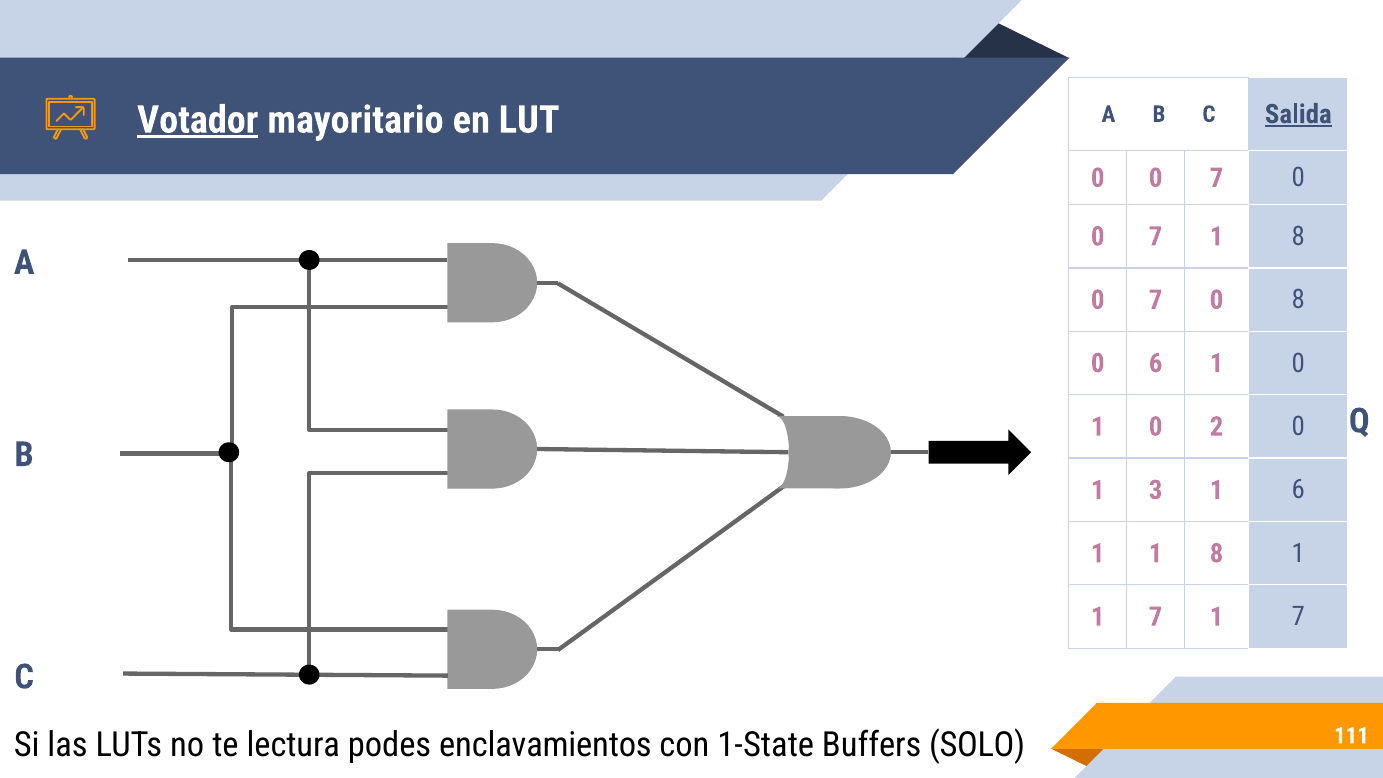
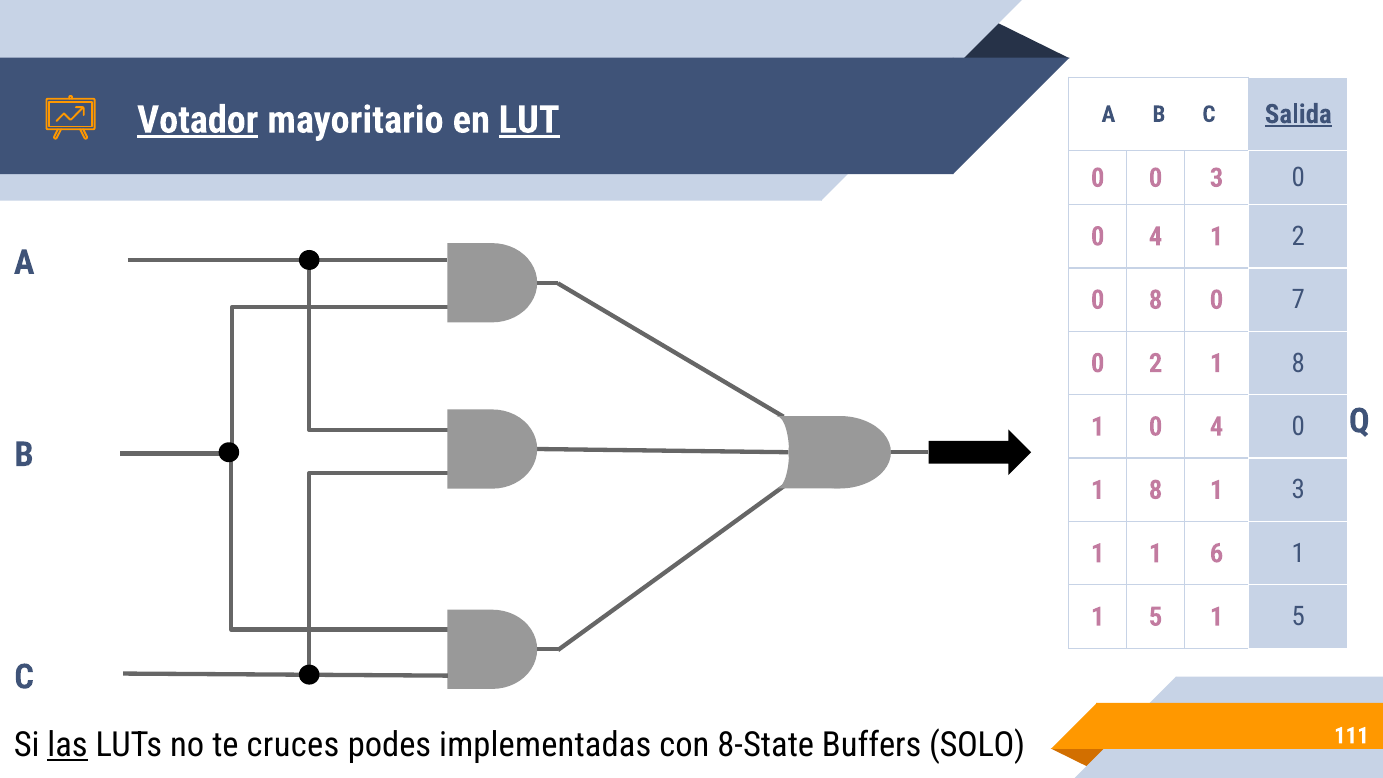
LUT underline: none -> present (529, 120)
7: 7 -> 3 (1216, 178)
7: 7 -> 4 (1156, 237)
8: 8 -> 2 (1298, 237)
7: 7 -> 8 (1156, 300)
0 8: 8 -> 7 (1298, 300)
0 6: 6 -> 2 (1156, 363)
0: 0 -> 8 (1298, 363)
1 0 2: 2 -> 4 (1216, 427)
3: 3 -> 8 (1156, 490)
1 6: 6 -> 3 (1298, 490)
1 1 8: 8 -> 6 (1216, 553)
7: 7 -> 5 (1156, 617)
7: 7 -> 5 (1298, 617)
las underline: none -> present (68, 745)
lectura: lectura -> cruces (293, 745)
enclavamientos: enclavamientos -> implementadas (545, 745)
1-State: 1-State -> 8-State (766, 745)
